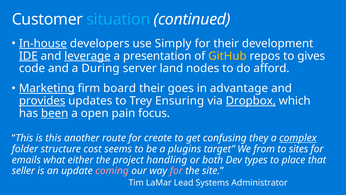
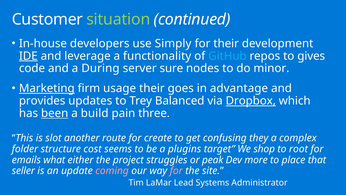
situation colour: light blue -> light green (118, 19)
In-house underline: present -> none (43, 43)
leverage underline: present -> none (88, 56)
presentation: presentation -> functionality (157, 56)
GitHub colour: yellow -> light blue (227, 56)
land: land -> sure (171, 68)
afford: afford -> minor (271, 68)
board: board -> usage (120, 88)
provides underline: present -> none (42, 101)
Ensuring: Ensuring -> Balanced (180, 101)
open: open -> build (95, 113)
focus: focus -> three (154, 113)
is this: this -> slot (53, 138)
complex underline: present -> none (298, 138)
from: from -> shop (264, 149)
sites: sites -> root (298, 149)
handling: handling -> struggles (167, 160)
both: both -> peak (213, 160)
types: types -> more (256, 160)
